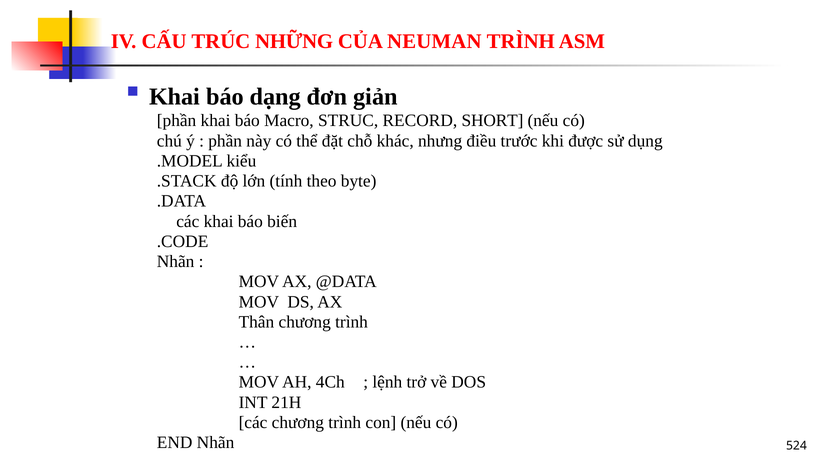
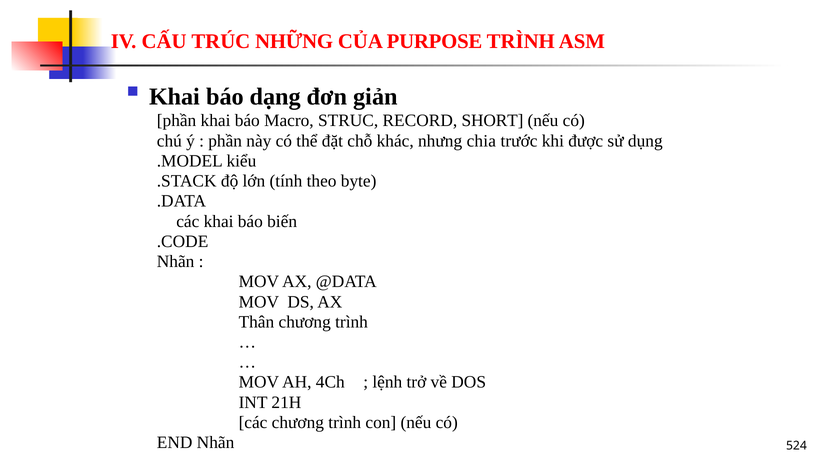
NEUMAN: NEUMAN -> PURPOSE (435, 42)
điều: điều -> chia (481, 141)
